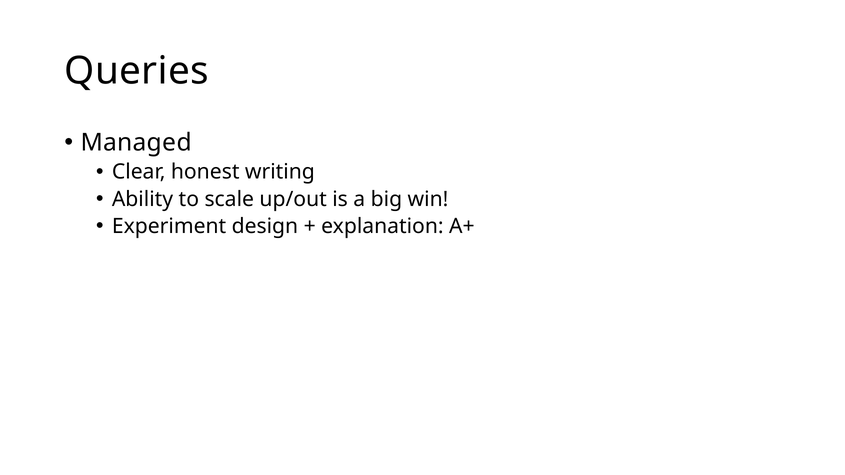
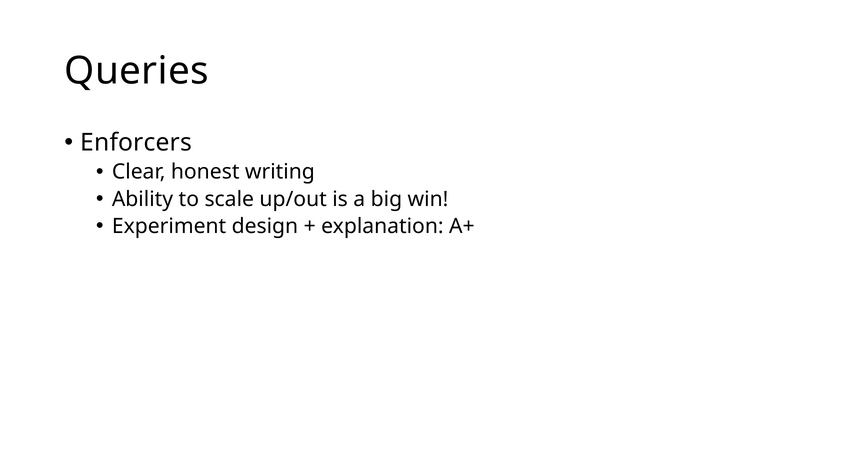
Managed: Managed -> Enforcers (136, 143)
